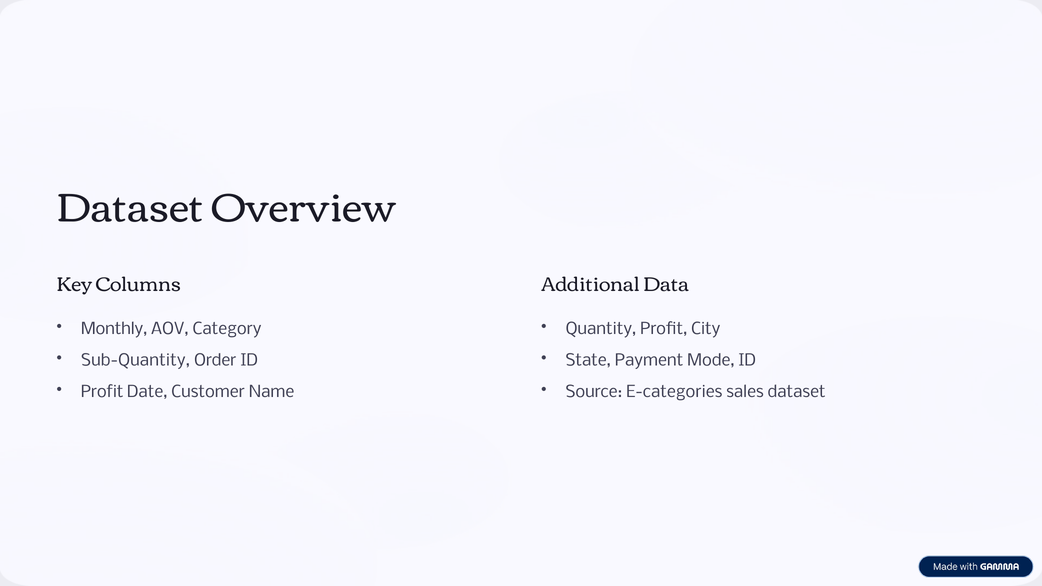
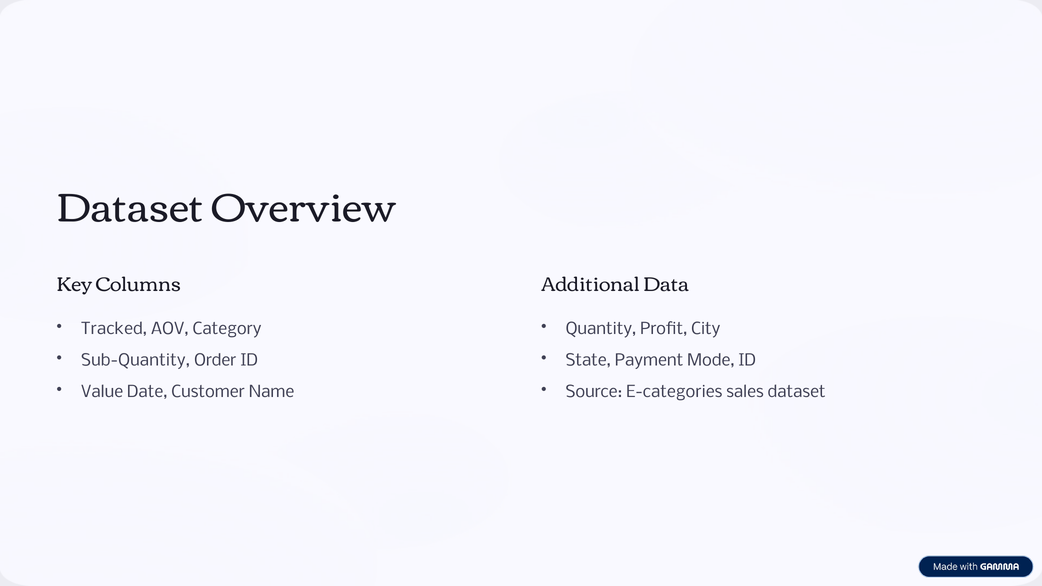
Monthly: Monthly -> Tracked (114, 329)
Profit: Profit -> Value (102, 392)
